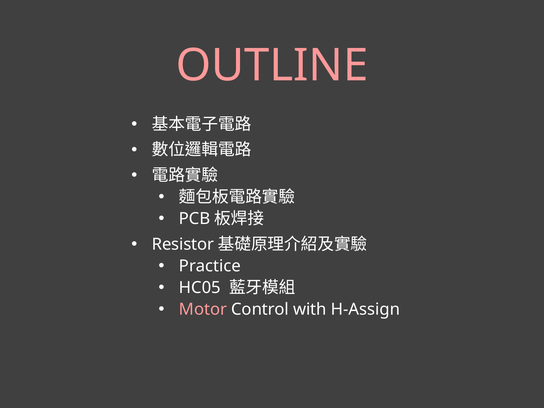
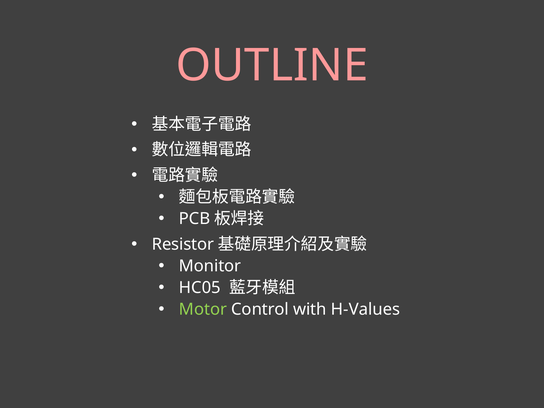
Practice: Practice -> Monitor (210, 266)
Motor colour: pink -> light green (203, 309)
H-Assign: H-Assign -> H-Values (366, 309)
